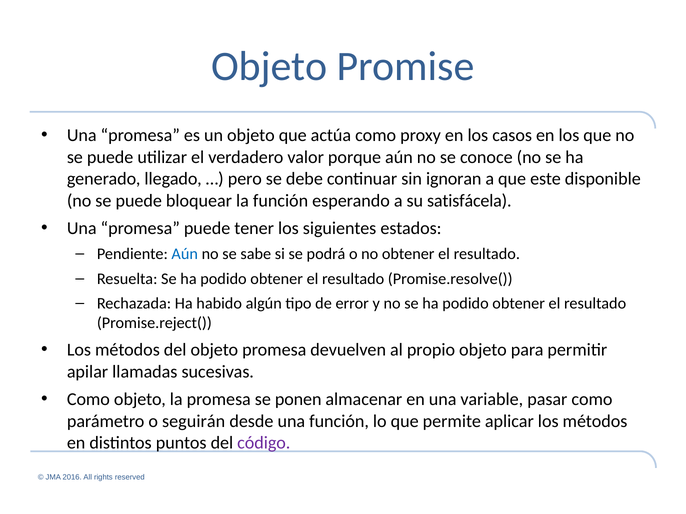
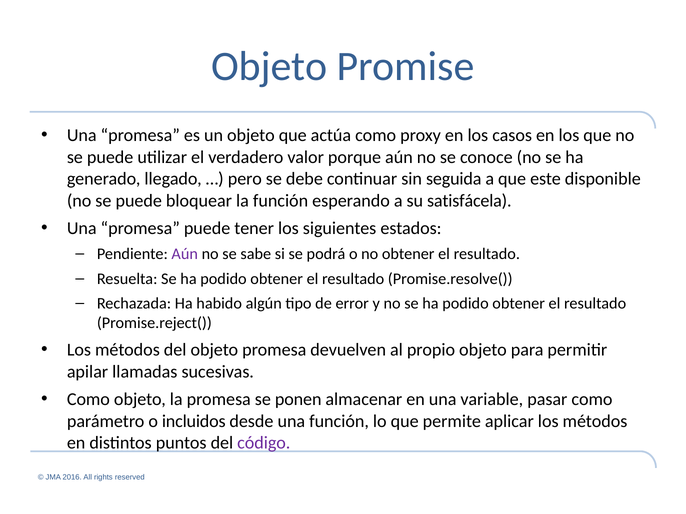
ignoran: ignoran -> seguida (454, 179)
Aún colour: blue -> purple (185, 254)
seguirán: seguirán -> incluidos (194, 421)
